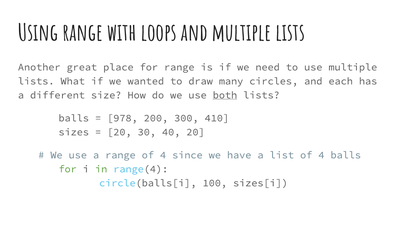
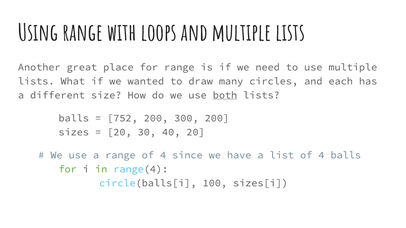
978: 978 -> 752 (122, 118)
300 410: 410 -> 200 (217, 118)
